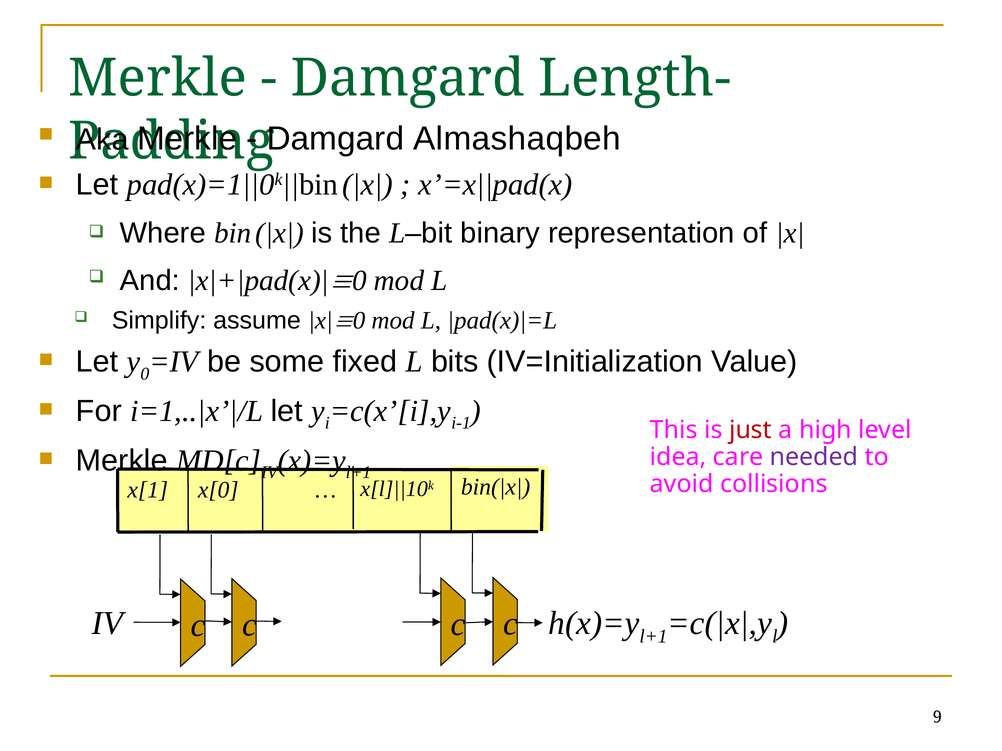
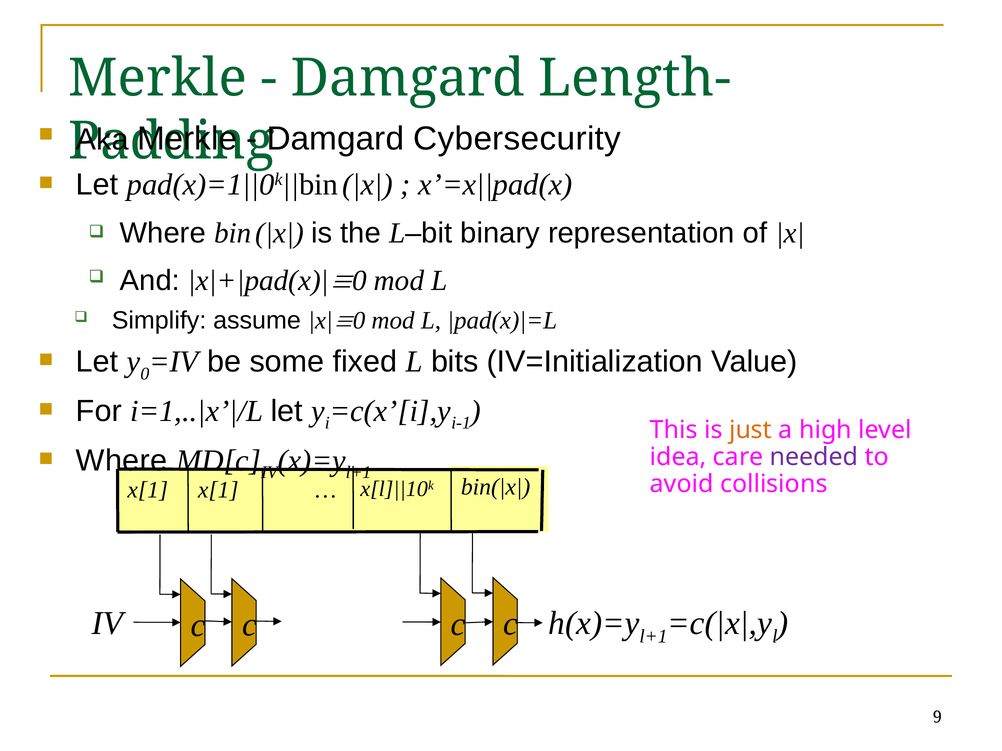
Almashaqbeh: Almashaqbeh -> Cybersecurity (517, 139)
just colour: red -> orange (751, 430)
Merkle: Merkle -> Where (122, 461)
x[0: x[0 -> x[1 (218, 490)
